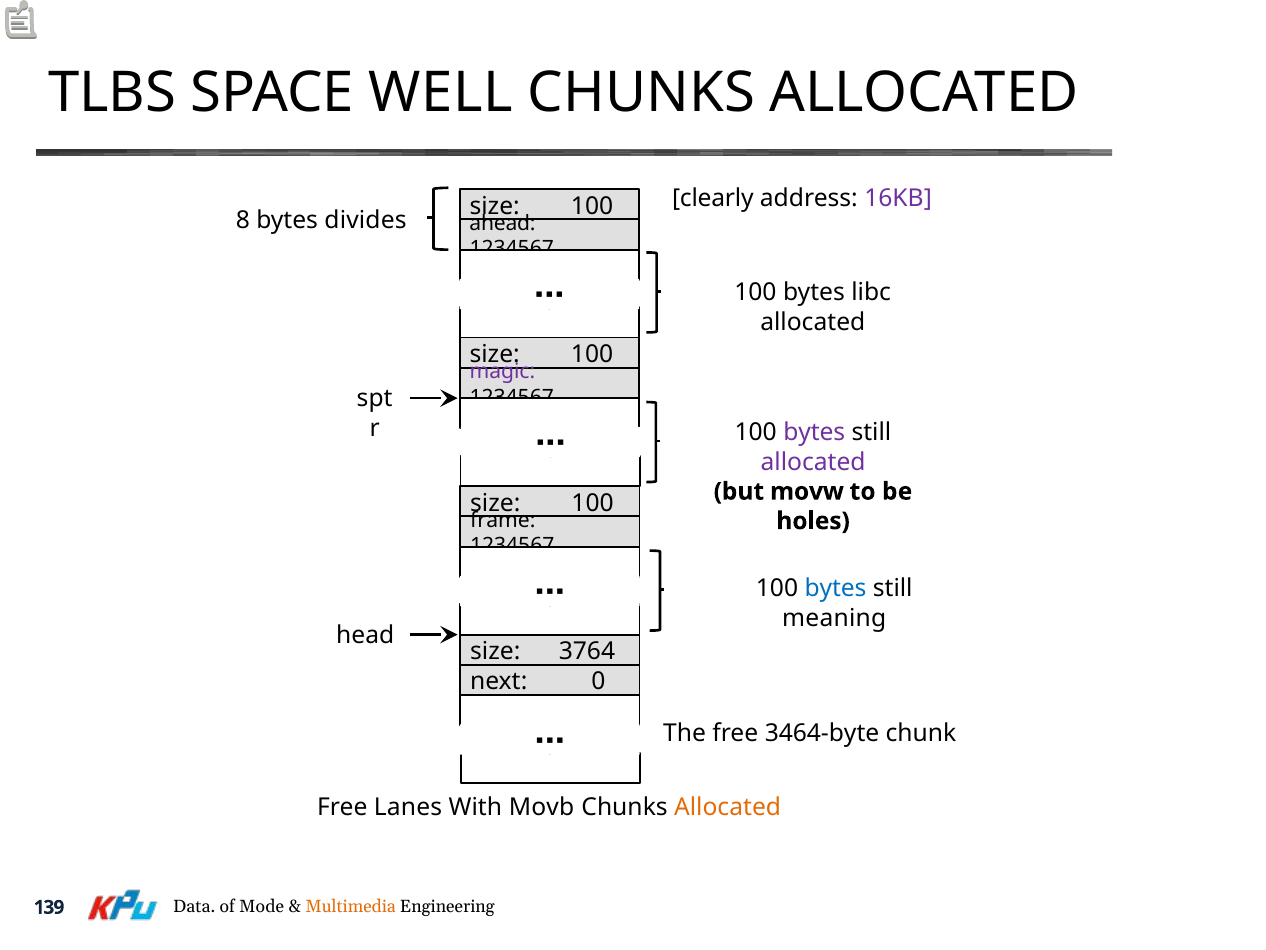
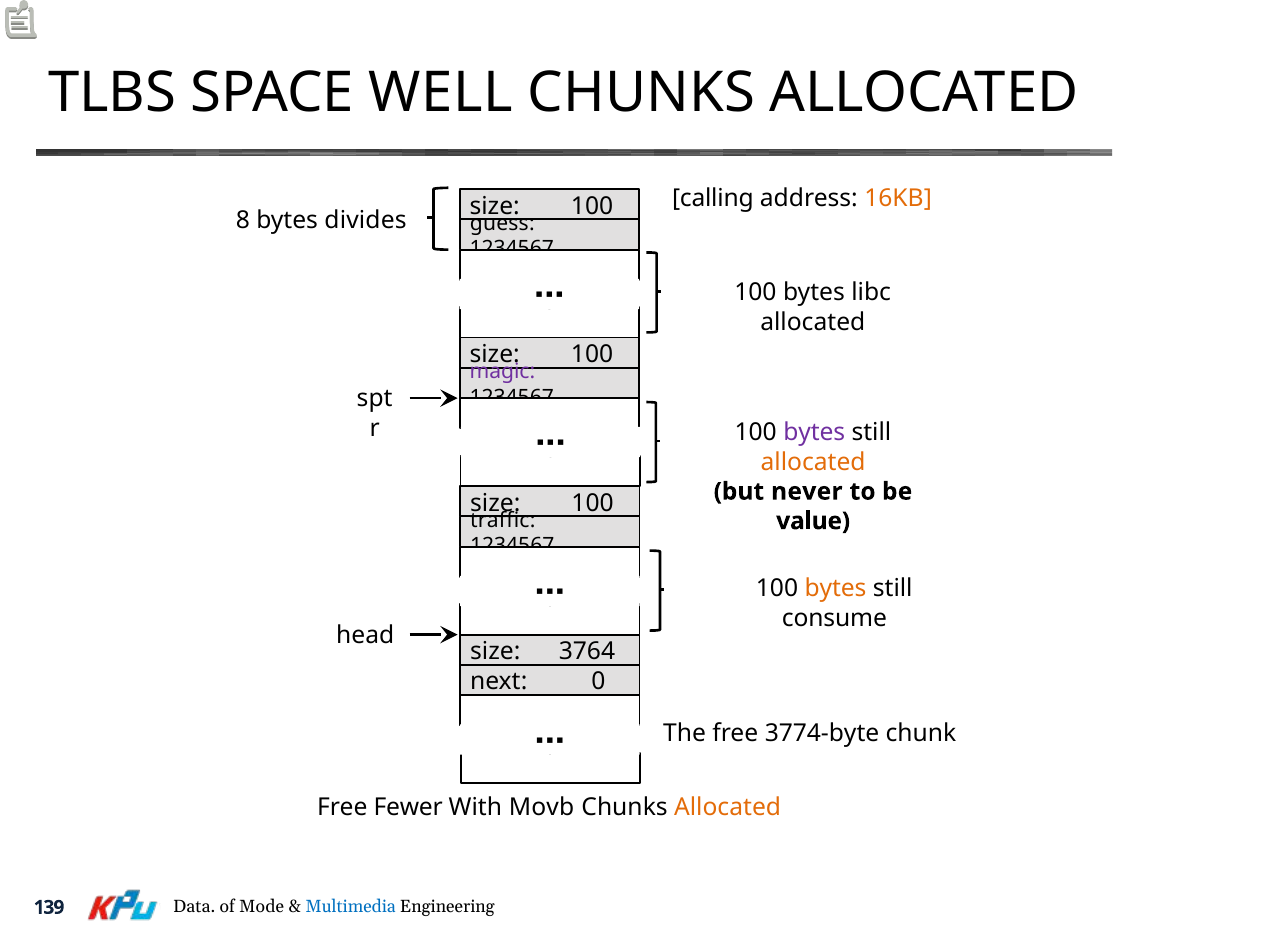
clearly: clearly -> calling (713, 198)
16KB colour: purple -> orange (898, 198)
ahead: ahead -> guess (502, 223)
allocated colour: purple -> orange (813, 462)
movw: movw -> never (807, 491)
frame: frame -> traffic (503, 520)
holes: holes -> value (813, 521)
bytes colour: blue -> orange (836, 588)
meaning: meaning -> consume (834, 618)
3464-byte: 3464-byte -> 3774-byte (822, 733)
Lanes: Lanes -> Fewer (408, 807)
Multimedia colour: orange -> blue (351, 906)
